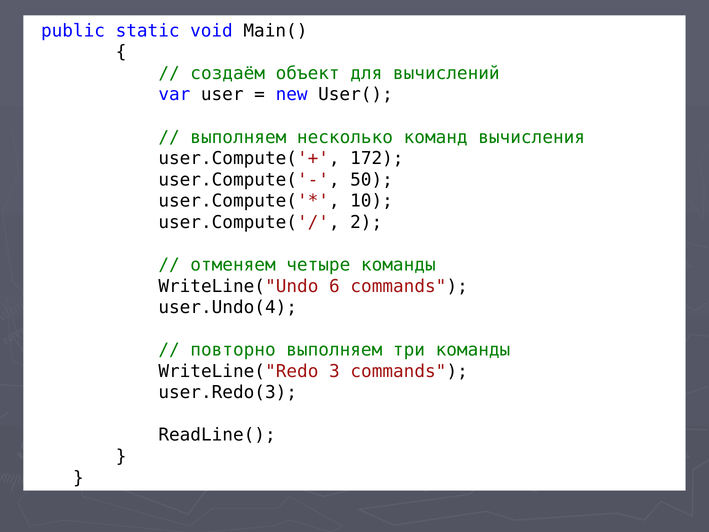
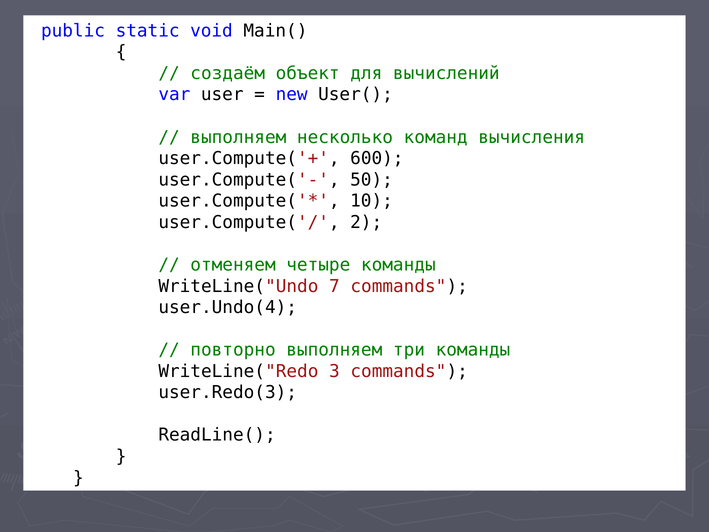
172: 172 -> 600 (377, 158)
6: 6 -> 7 (334, 286)
